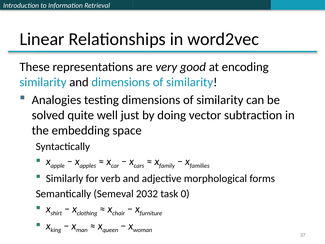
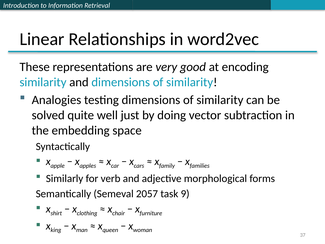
2032: 2032 -> 2057 (147, 194)
0: 0 -> 9 (185, 194)
